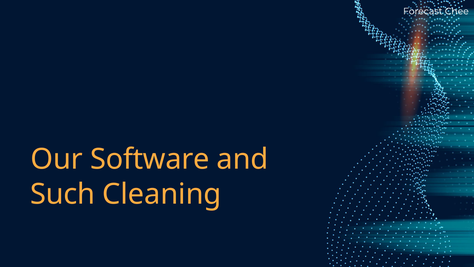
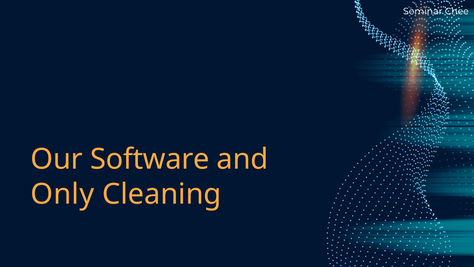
Forecast: Forecast -> Seminar (423, 11)
Such: Such -> Only (62, 194)
